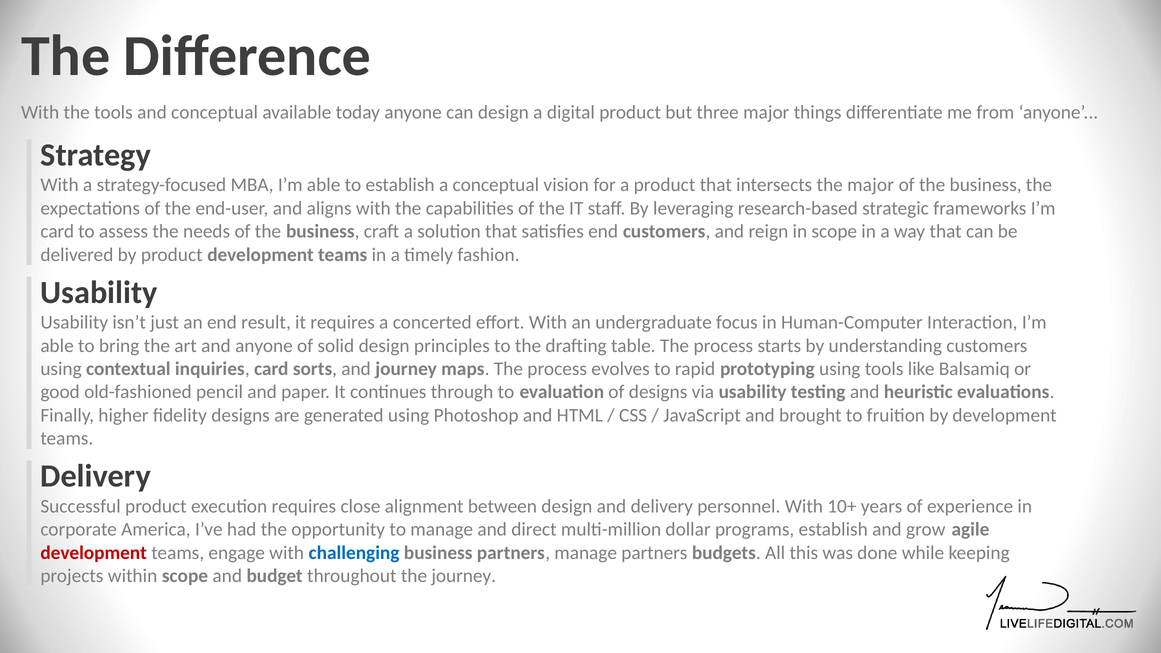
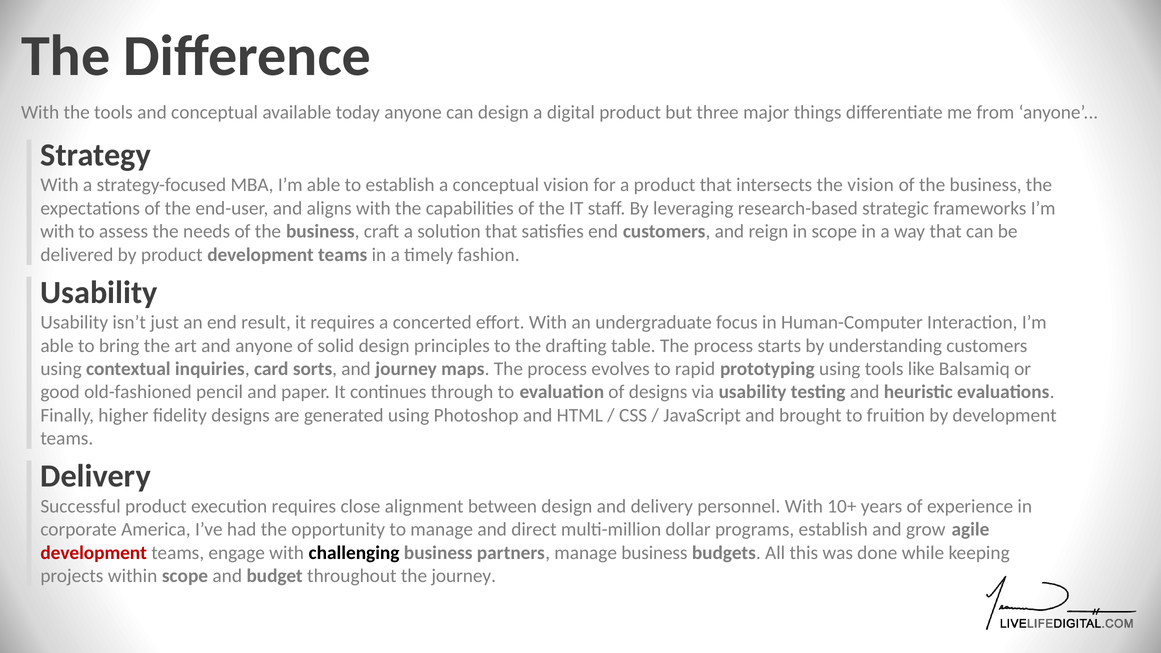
the major: major -> vision (871, 185)
card: card -> with (57, 232)
challenging colour: blue -> black (354, 553)
manage partners: partners -> business (654, 553)
